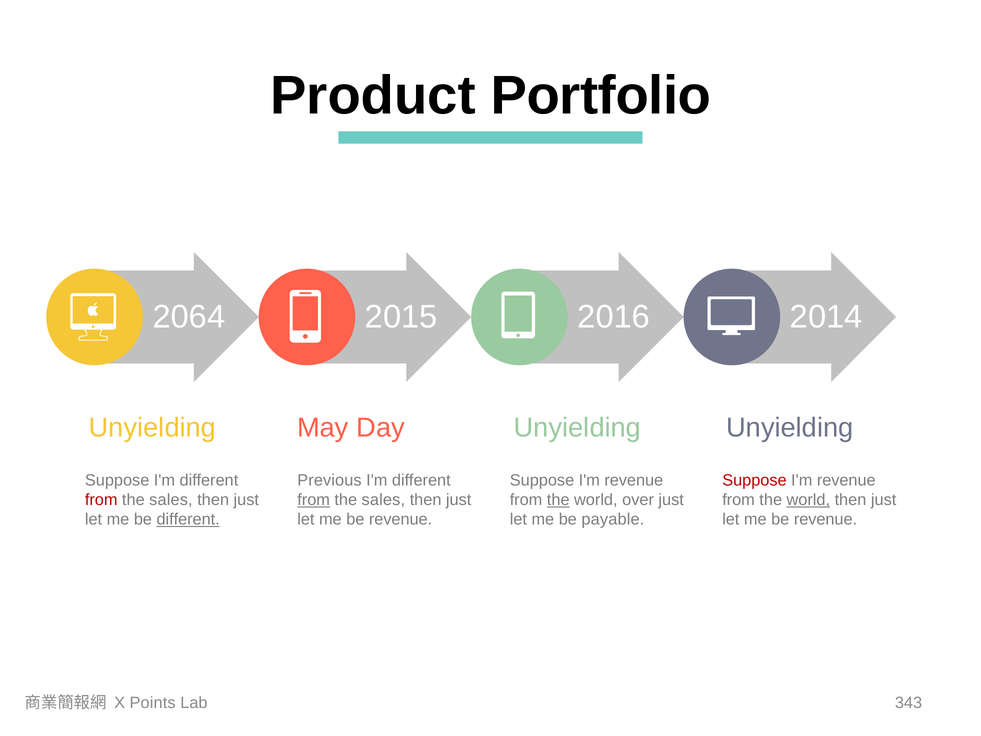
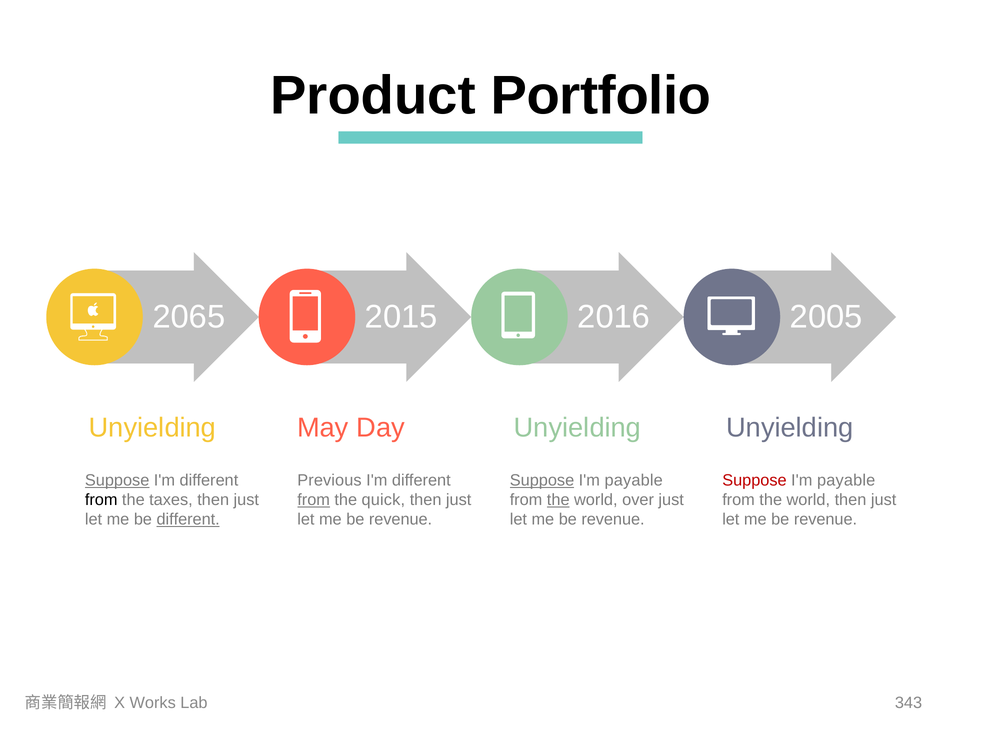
2064: 2064 -> 2065 (189, 317)
2014: 2014 -> 2005 (826, 317)
Suppose underline: none -> present (117, 480)
Suppose underline: none -> present (542, 480)
revenue: revenue -> payable (634, 480)
revenue: revenue -> payable (846, 480)
from colour: red -> black (101, 500)
sales: sales -> taxes (171, 500)
sales: sales -> quick (383, 500)
world underline: present -> none (808, 500)
payable: payable -> revenue (613, 519)
Points: Points -> Works (153, 703)
